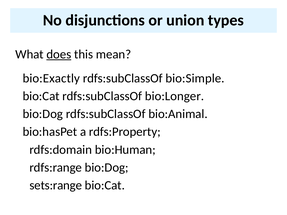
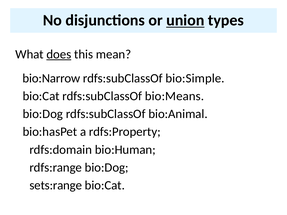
union underline: none -> present (185, 20)
bio:Exactly: bio:Exactly -> bio:Narrow (51, 78)
bio:Longer: bio:Longer -> bio:Means (174, 96)
